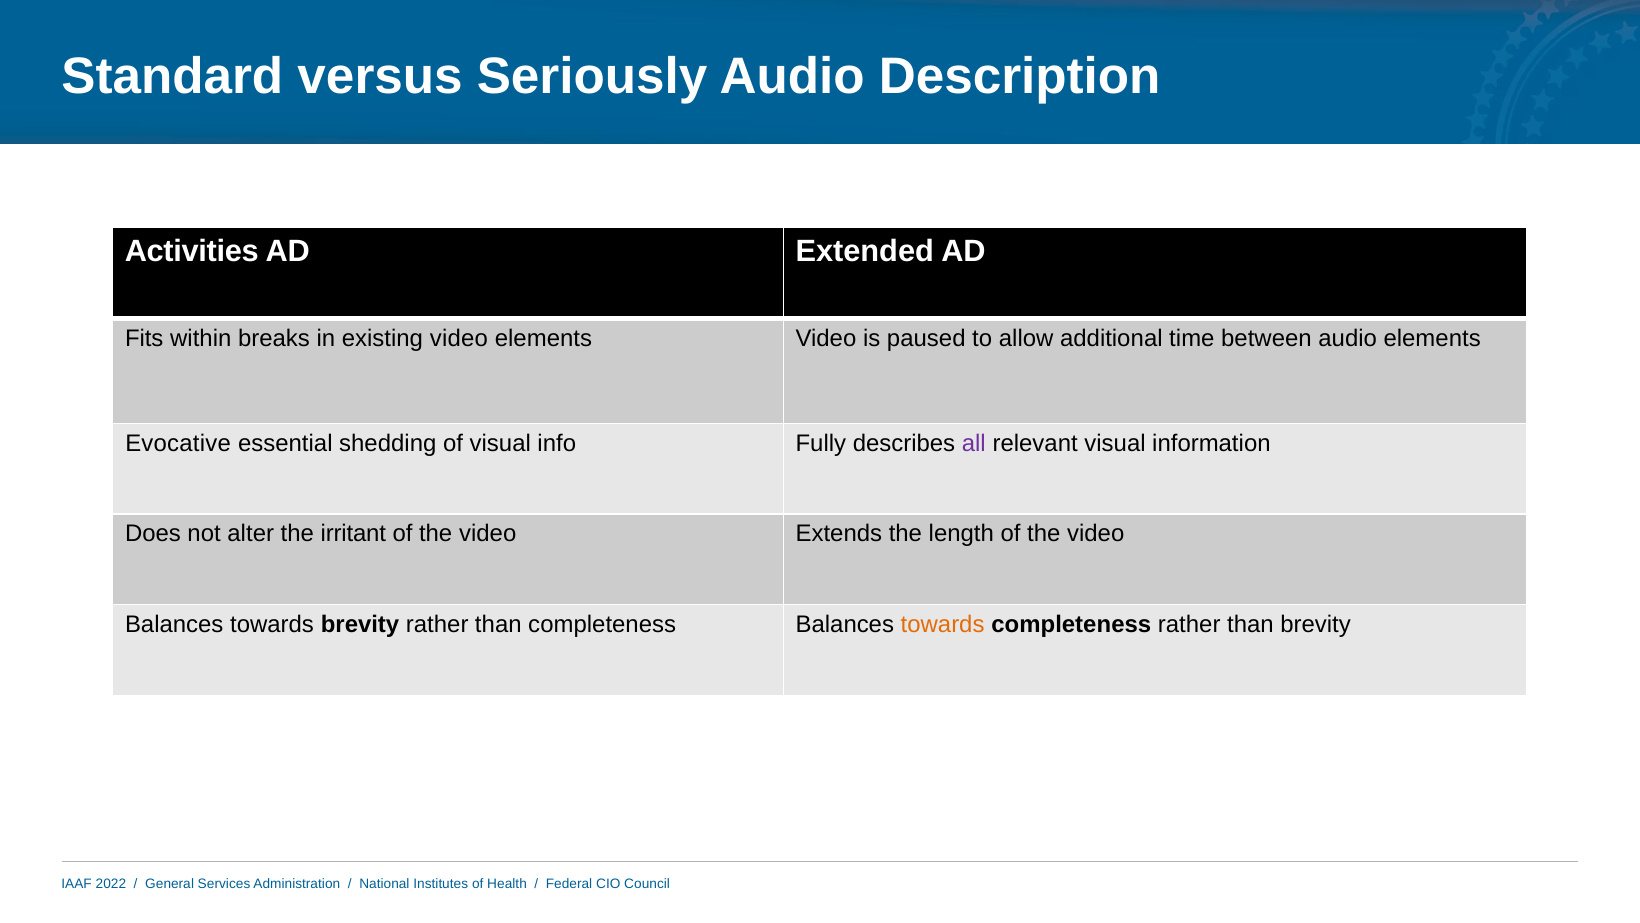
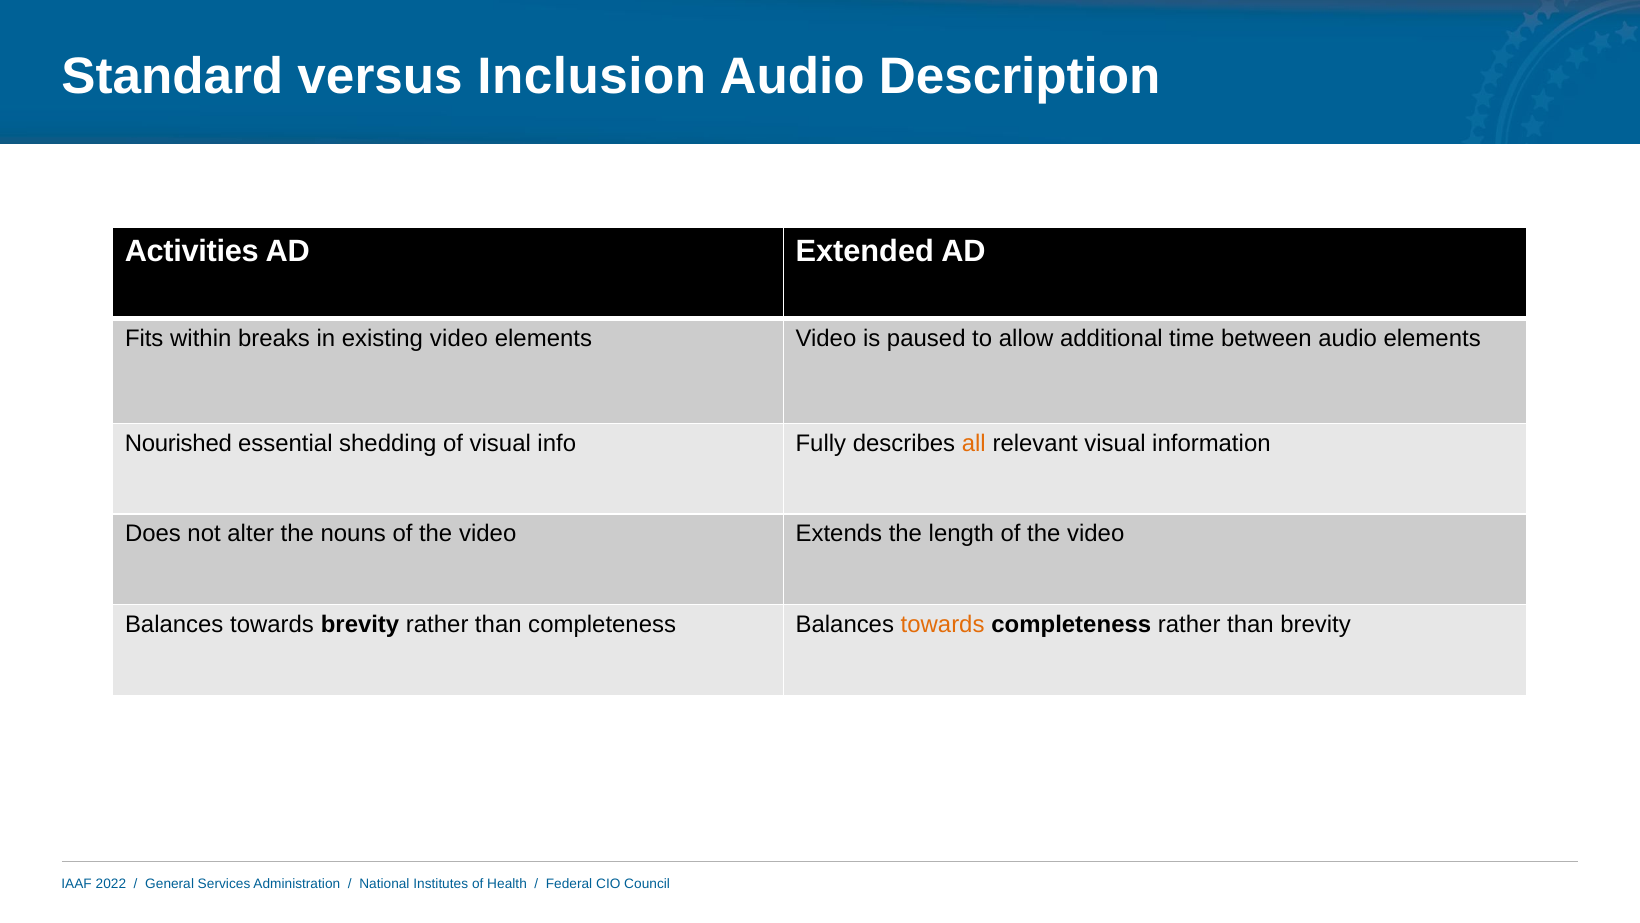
Seriously: Seriously -> Inclusion (592, 76)
Evocative: Evocative -> Nourished (178, 443)
all colour: purple -> orange (974, 443)
irritant: irritant -> nouns (353, 534)
